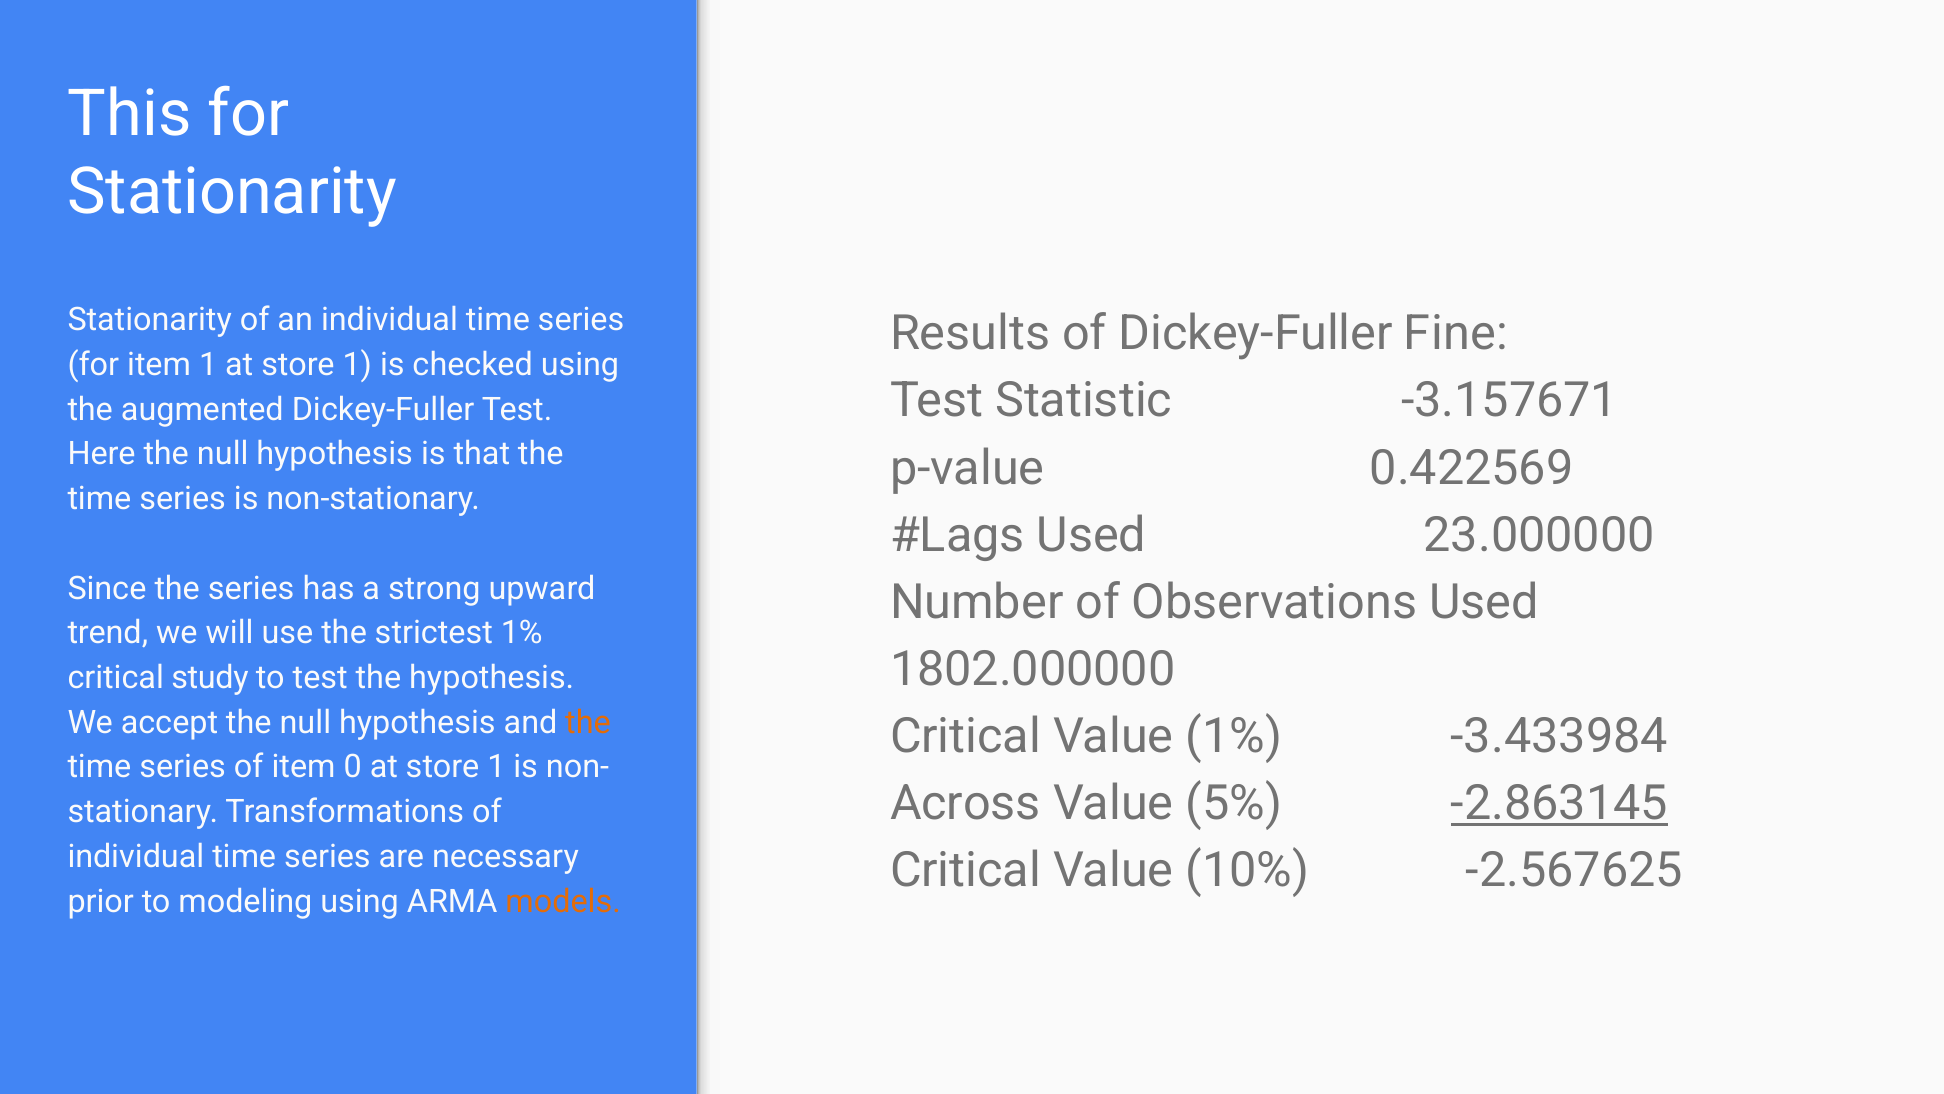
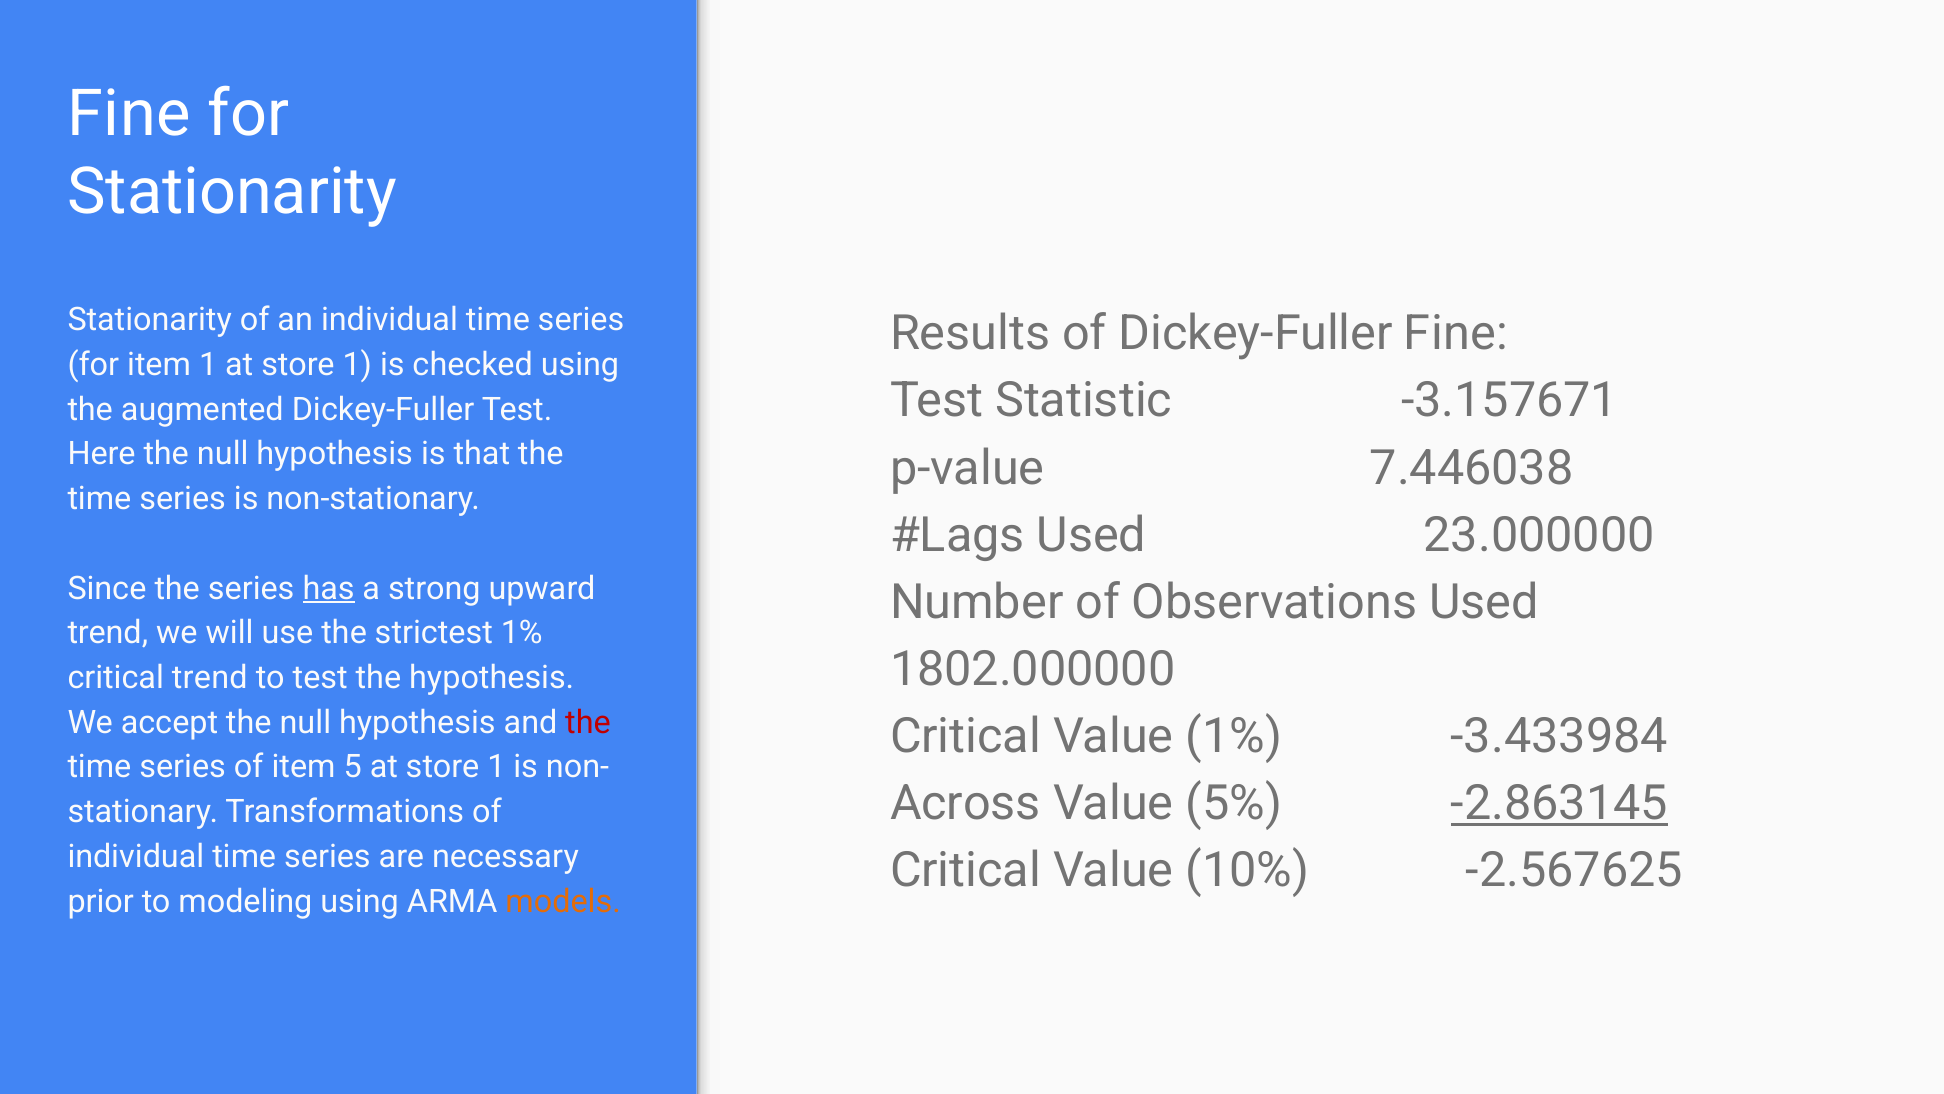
This: This -> Fine (129, 114)
0.422569: 0.422569 -> 7.446038 (1472, 468)
has underline: none -> present (329, 588)
critical study: study -> trend (210, 678)
the colour: orange -> red (588, 722)
0: 0 -> 5 (353, 767)
